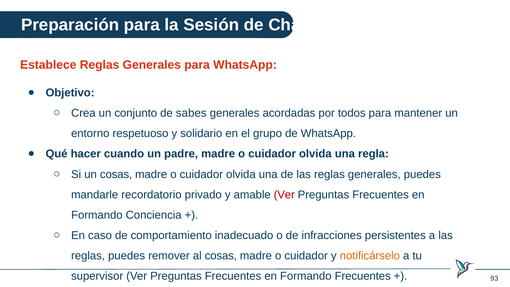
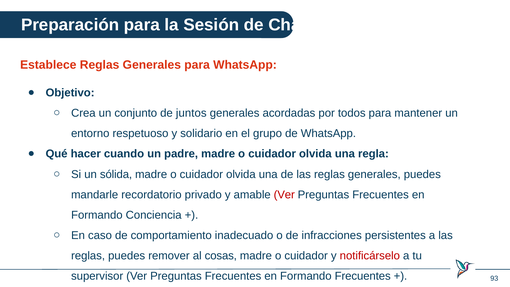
sabes: sabes -> juntos (191, 113)
un cosas: cosas -> sólida (116, 174)
notificárselo colour: orange -> red (370, 256)
